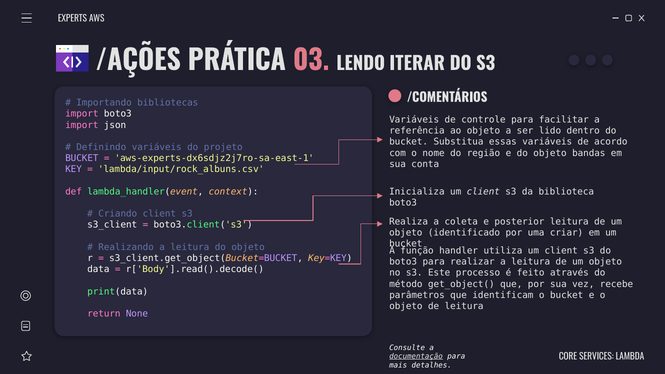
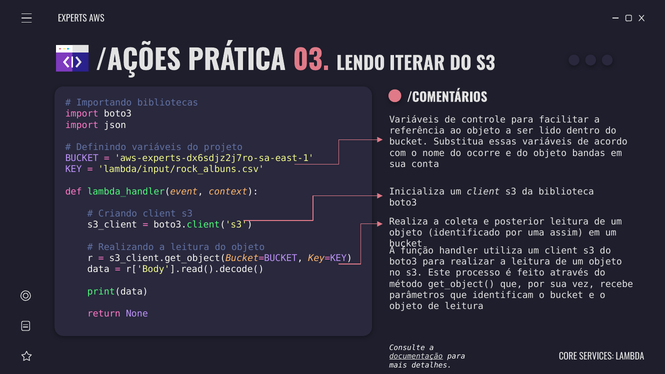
região: região -> ocorre (483, 153)
criar: criar -> assim (567, 233)
